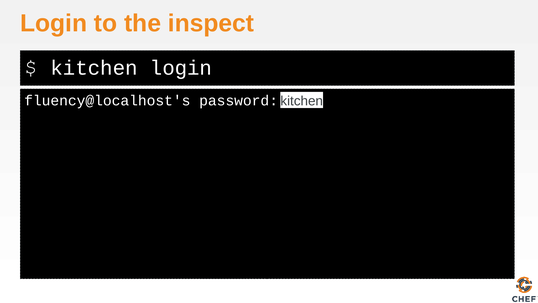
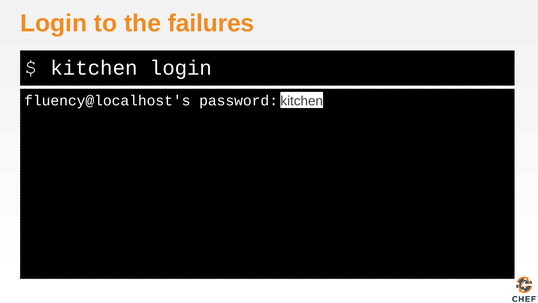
inspect: inspect -> failures (211, 23)
